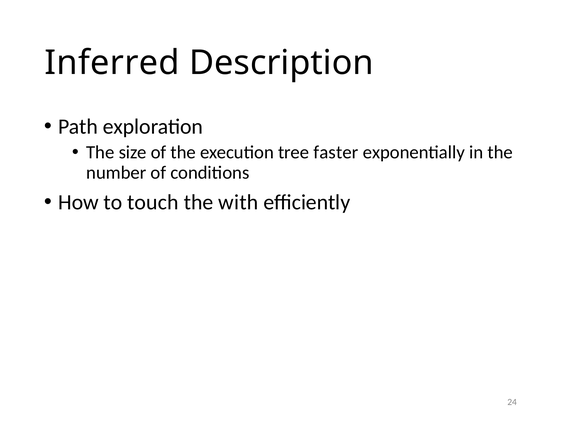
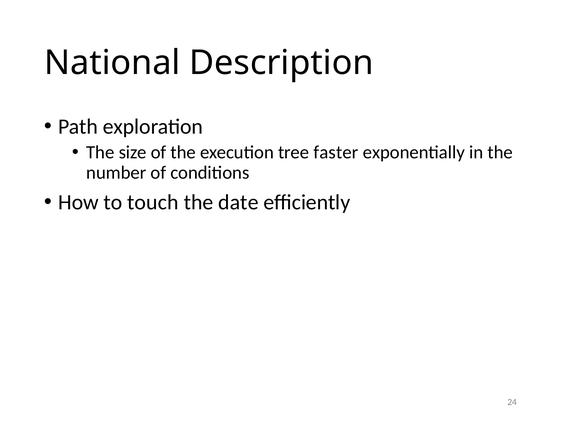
Inferred: Inferred -> National (112, 63)
with: with -> date (238, 202)
